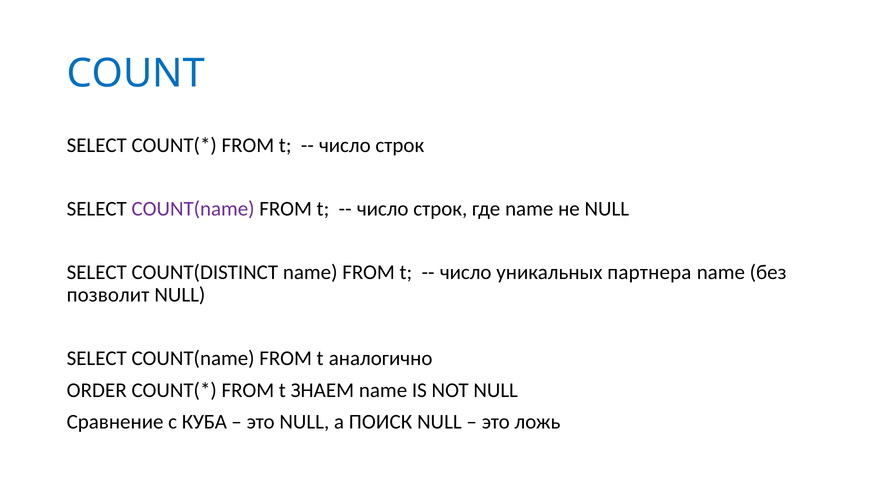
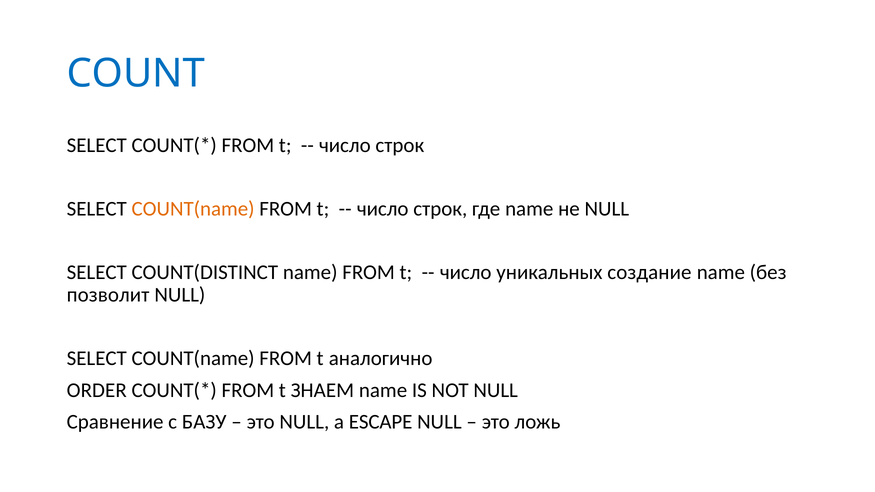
COUNT(name colour: purple -> orange (193, 209)
партнера: партнера -> создание (649, 272)
КУБА: КУБА -> БАЗУ (204, 422)
ПОИСК: ПОИСК -> ESCAPE (381, 422)
